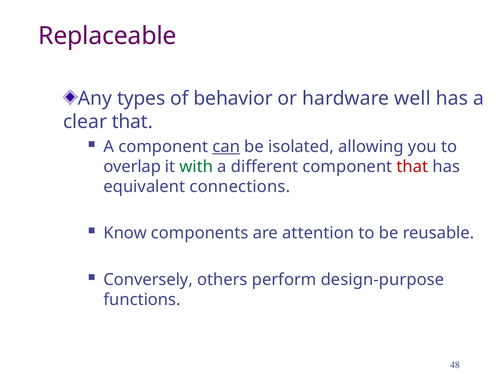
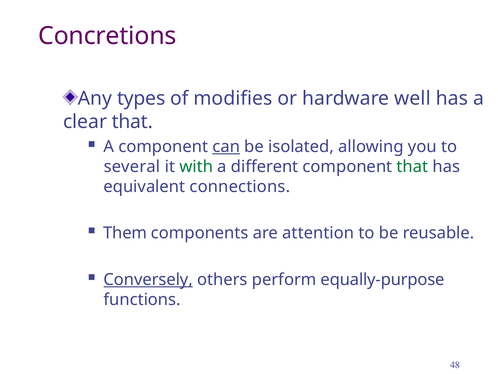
Replaceable: Replaceable -> Concretions (107, 36)
behavior: behavior -> modifies (233, 98)
overlap: overlap -> several (132, 166)
that colour: red -> green (412, 166)
Know: Know -> Them (125, 233)
Conversely underline: none -> present (148, 279)
design-purpose: design-purpose -> equally-purpose (383, 279)
